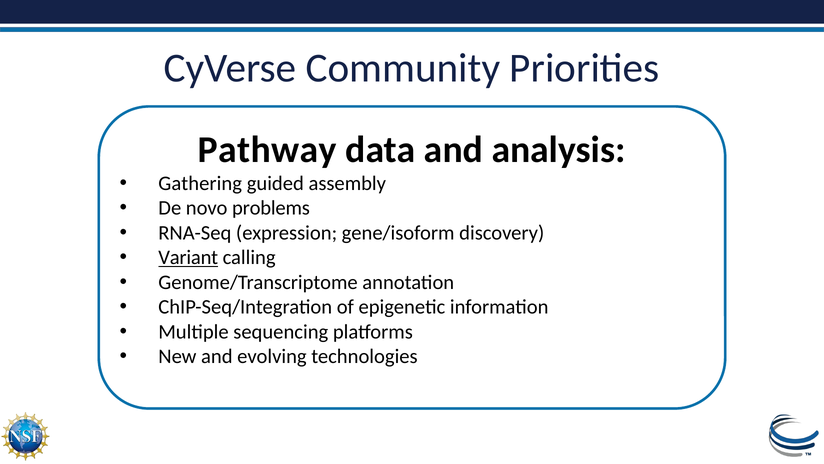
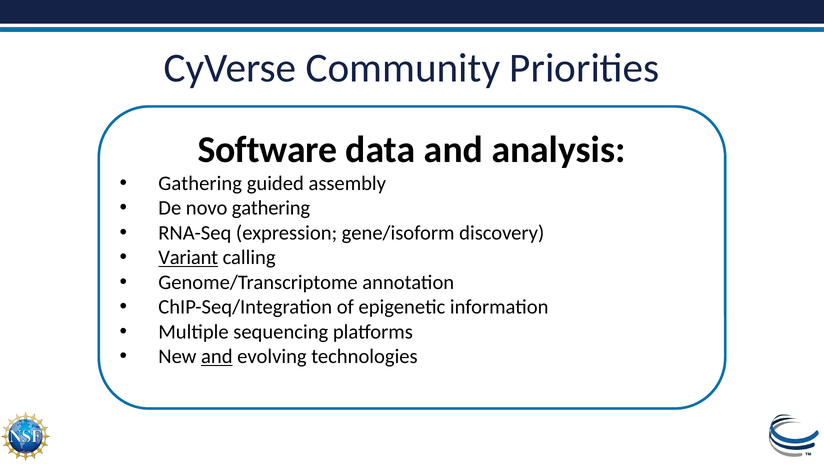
Pathway: Pathway -> Software (267, 149)
novo problems: problems -> gathering (271, 208)
and underline: none -> present (217, 356)
